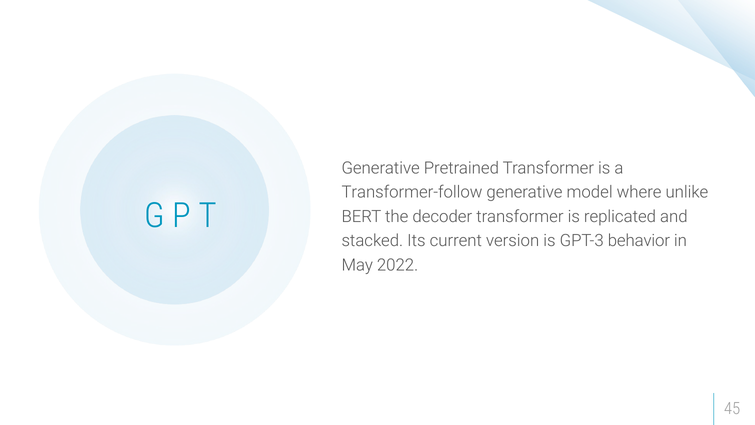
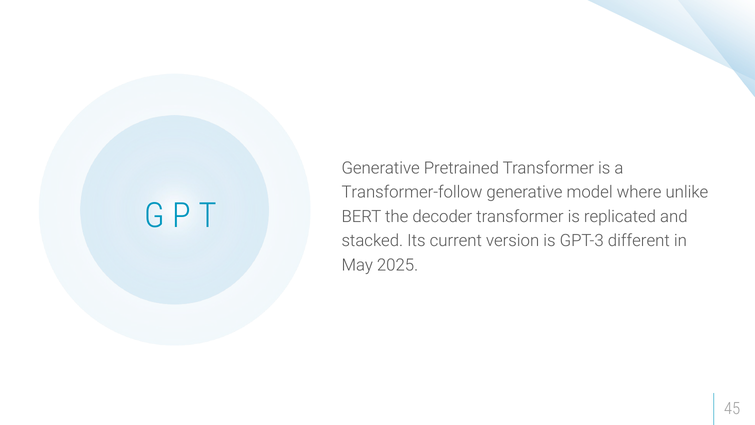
behavior: behavior -> different (639, 241)
2022: 2022 -> 2025 (398, 265)
